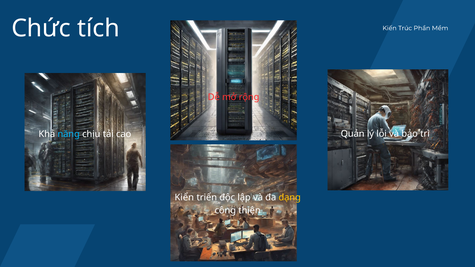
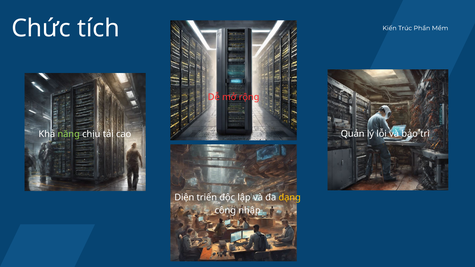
năng colour: light blue -> light green (69, 134)
Kiển: Kiển -> Diện (184, 198)
thiện: thiện -> nhập (249, 211)
